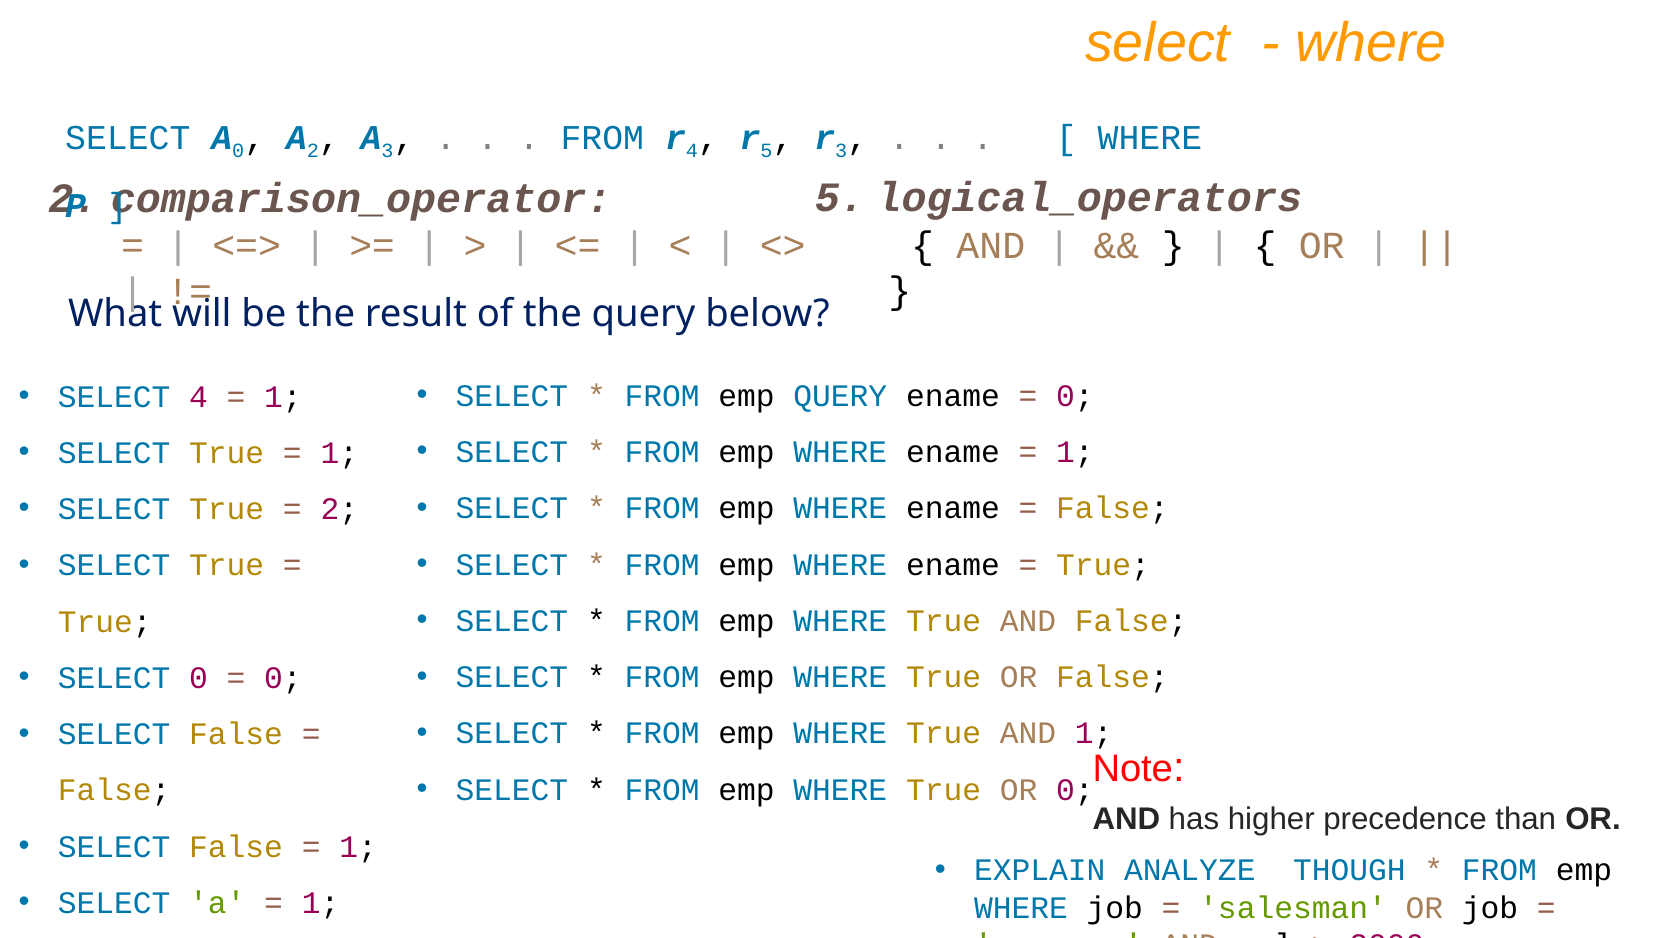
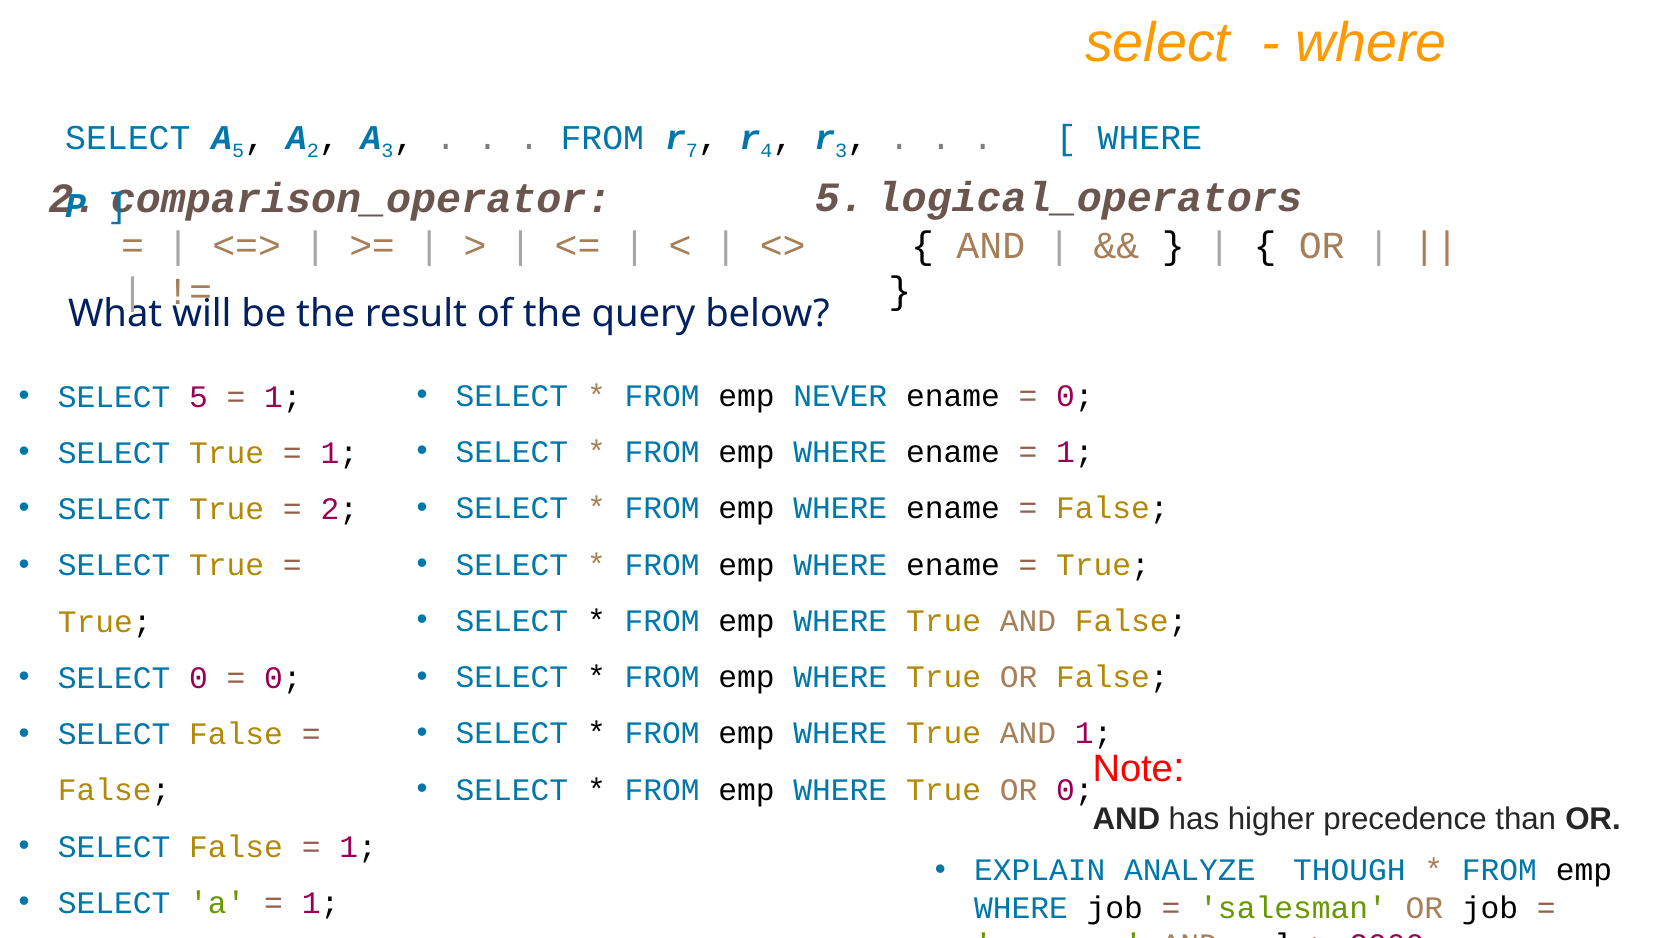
A 0: 0 -> 5 (238, 151)
4: 4 -> 7 (692, 151)
5: 5 -> 4 (767, 151)
emp QUERY: QUERY -> NEVER (840, 396)
SELECT 4: 4 -> 5 (199, 397)
